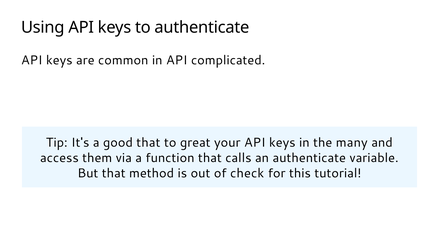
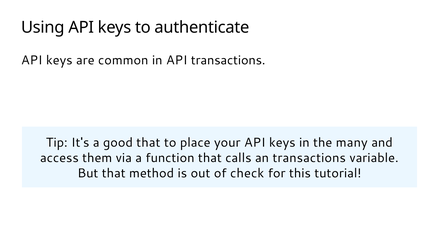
API complicated: complicated -> transactions (228, 60)
great: great -> place (195, 142)
an authenticate: authenticate -> transactions (309, 158)
